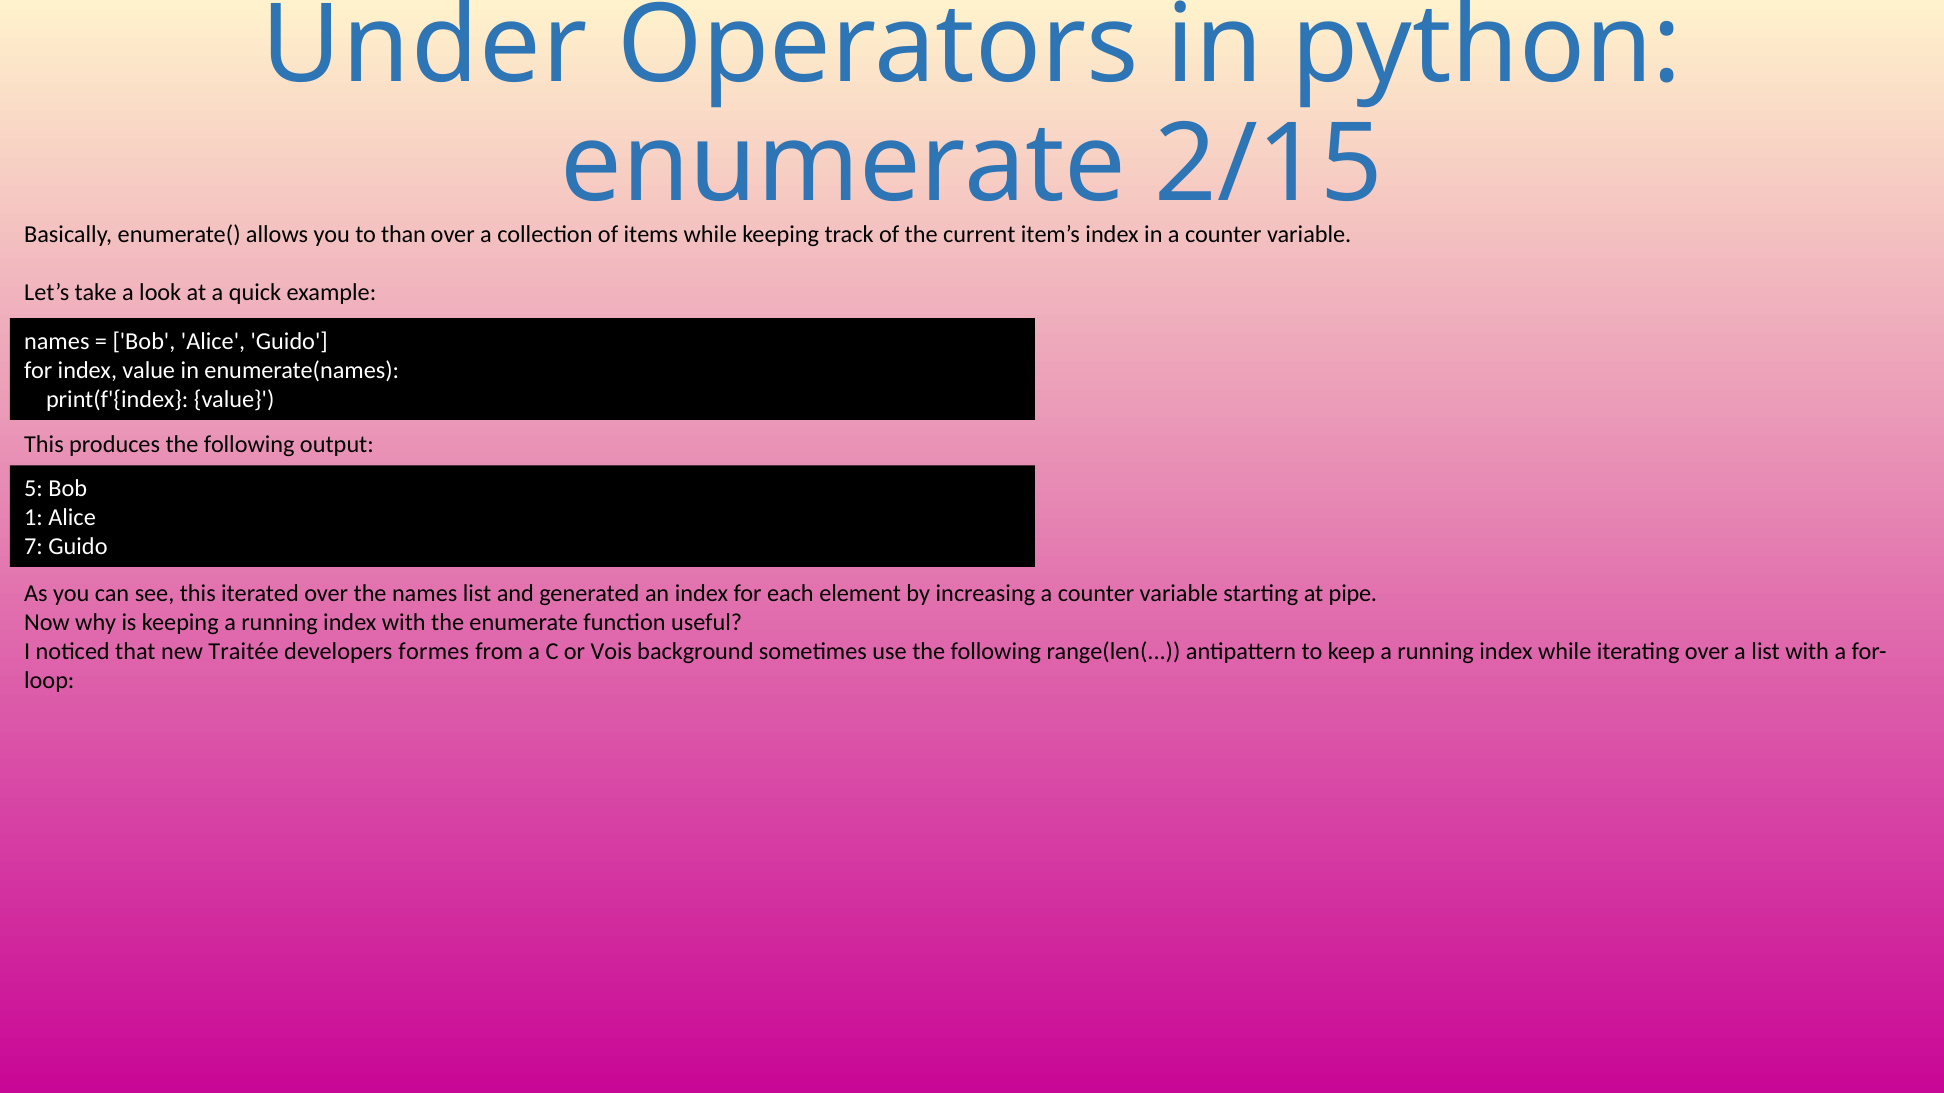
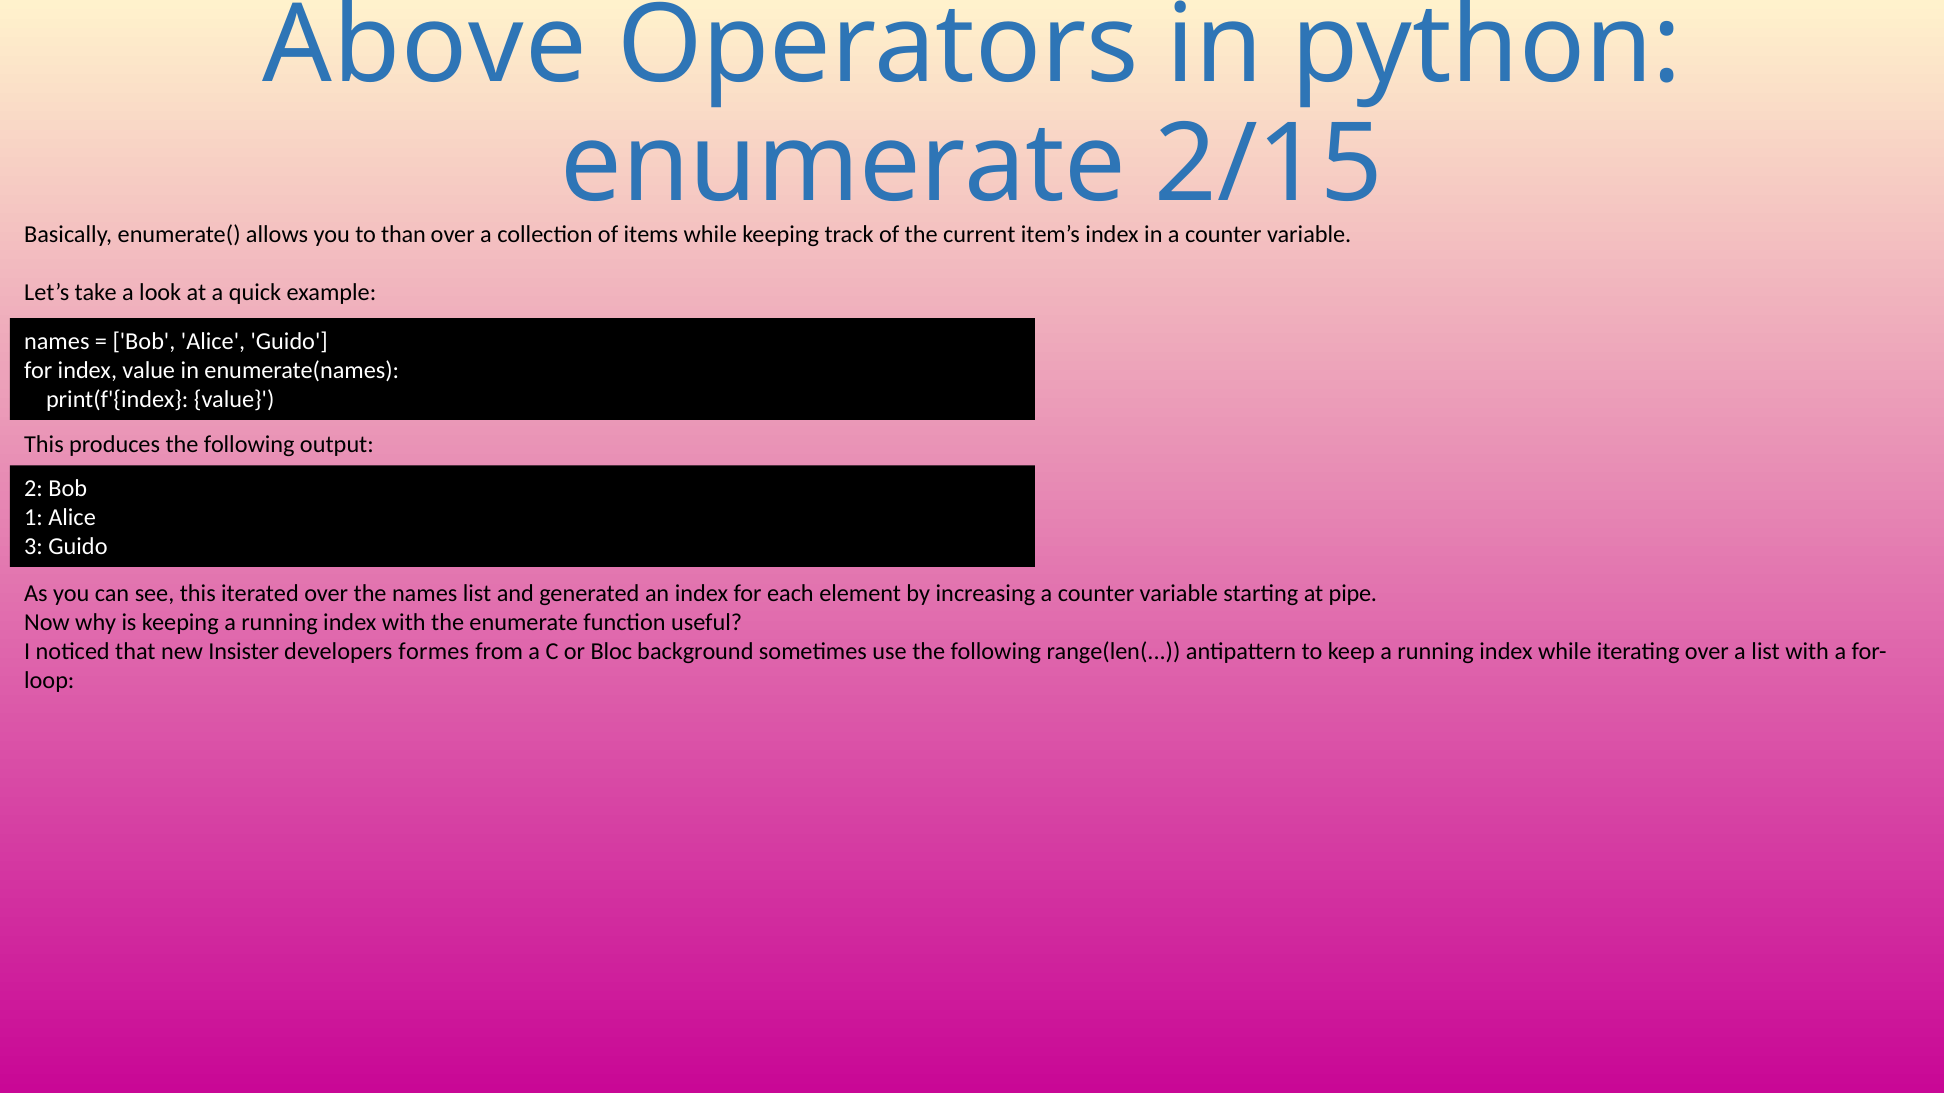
Under: Under -> Above (425, 46)
5: 5 -> 2 (34, 489)
7: 7 -> 3 (34, 547)
Traitée: Traitée -> Insister (244, 652)
Vois: Vois -> Bloc (611, 652)
